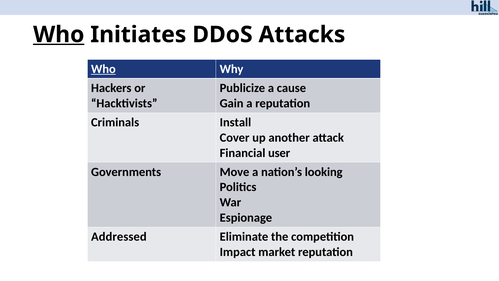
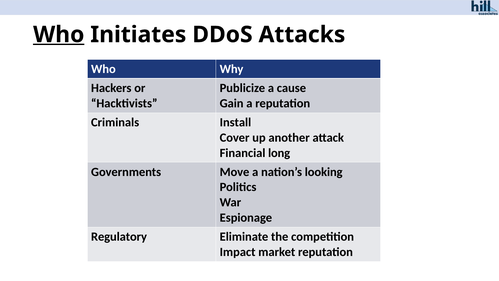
Who underline: present -> none (103, 69)
user: user -> long (279, 153)
Addressed: Addressed -> Regulatory (119, 237)
